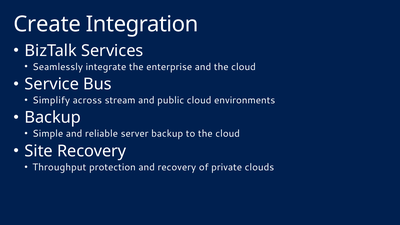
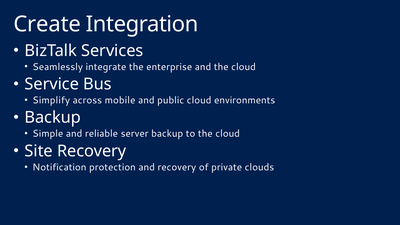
stream: stream -> mobile (120, 100)
Throughput: Throughput -> Notification (59, 167)
